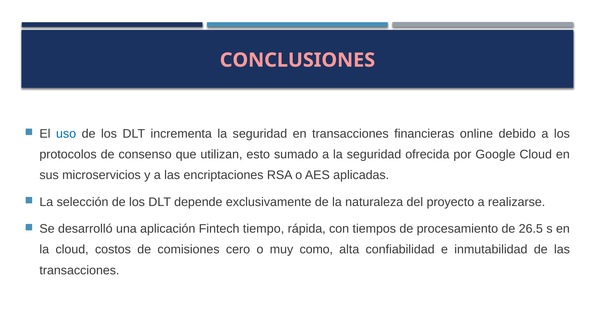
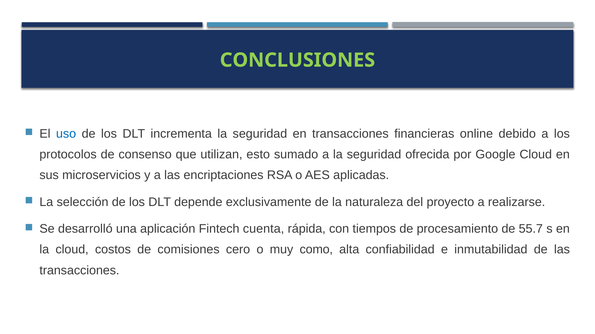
CONCLUSIONES colour: pink -> light green (297, 60)
tiempo: tiempo -> cuenta (264, 229)
26.5: 26.5 -> 55.7 (531, 229)
